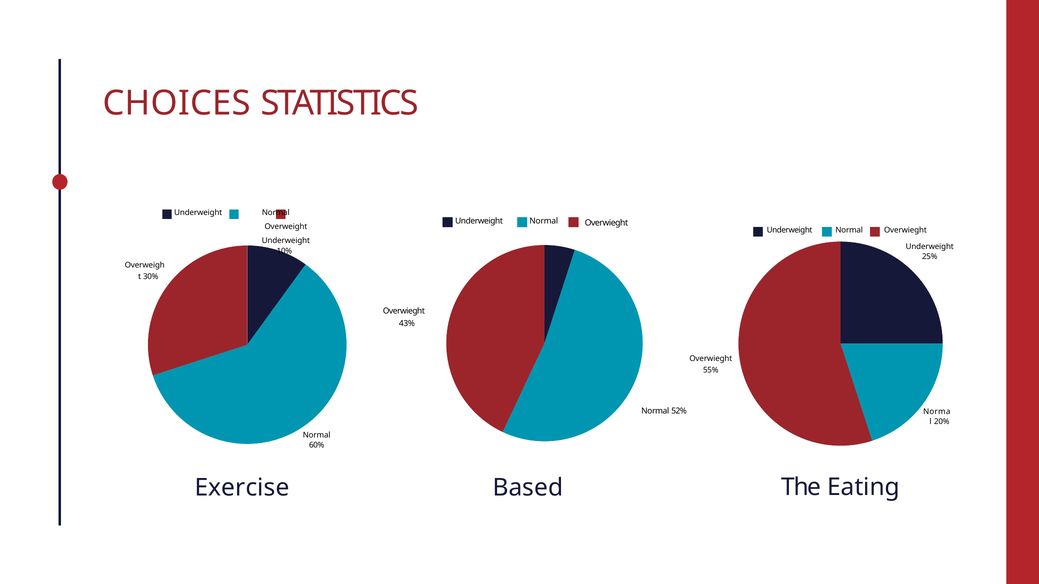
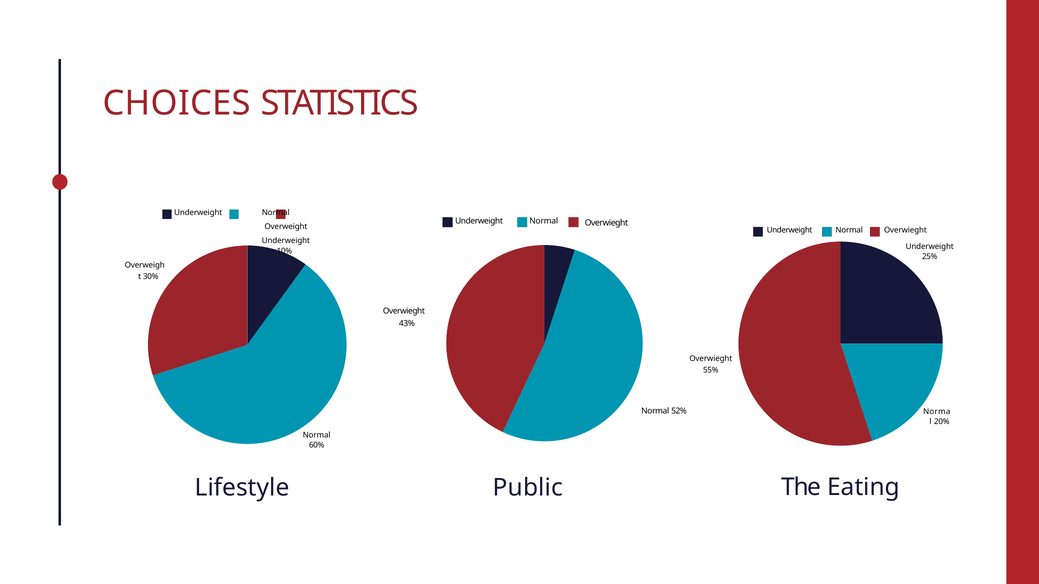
Based: Based -> Public (528, 488)
Exercise: Exercise -> Lifestyle (242, 488)
